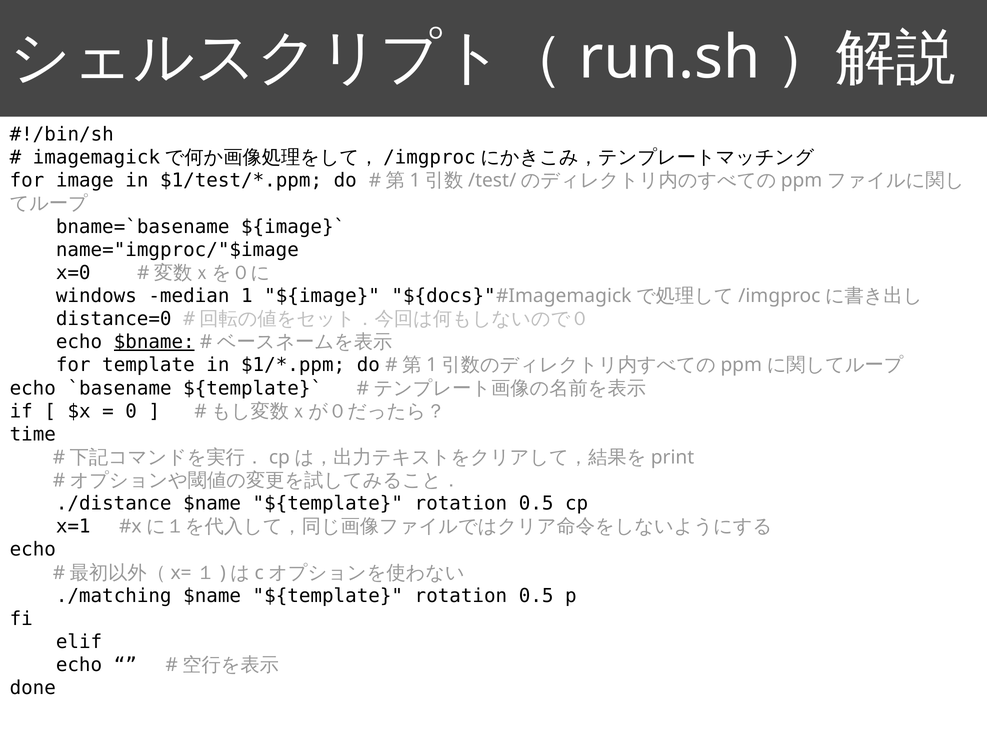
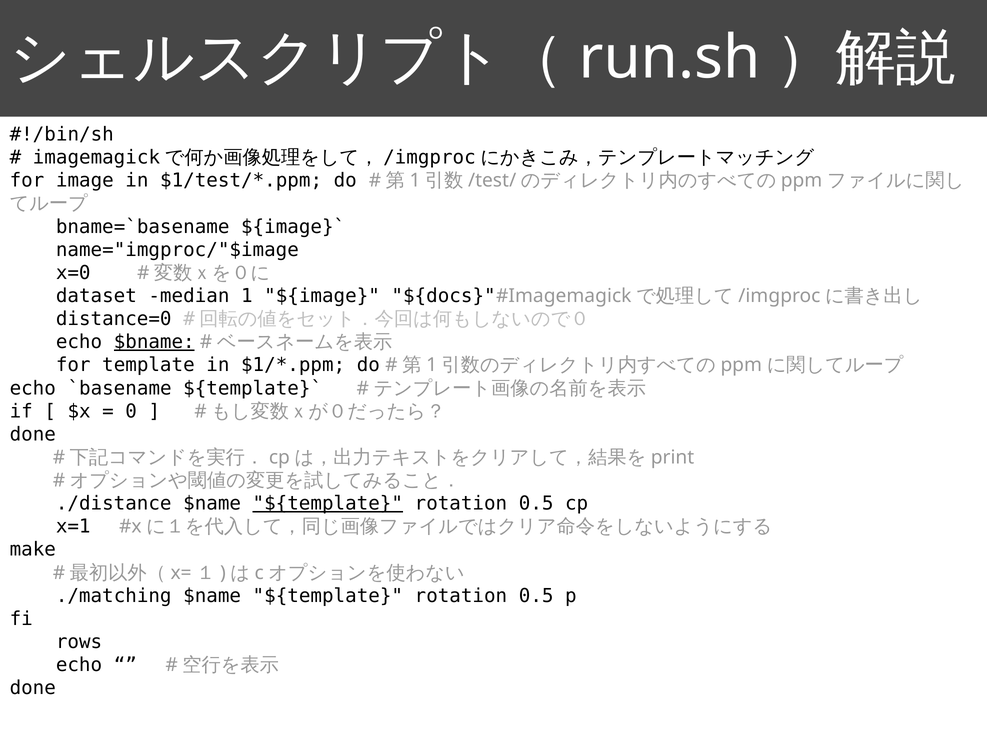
windows: windows -> dataset (96, 296)
time: time -> done (33, 434)
${template underline: none -> present (328, 503)
echo: echo -> make (33, 549)
elif: elif -> rows (79, 641)
